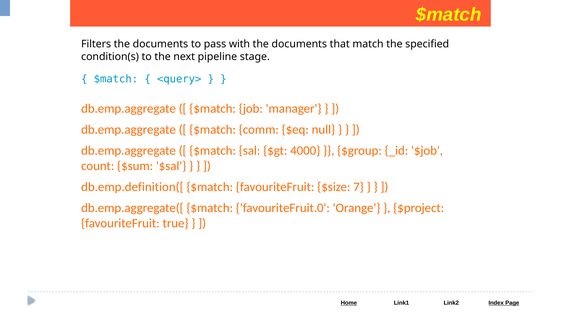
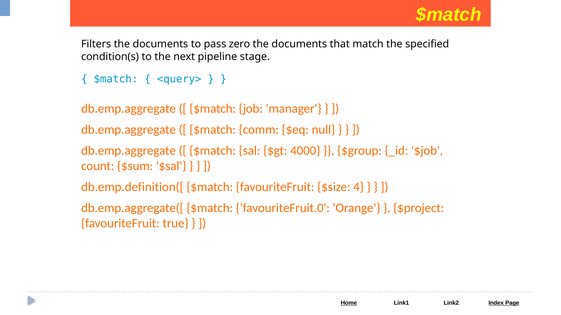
with: with -> zero (239, 44)
7: 7 -> 4 (358, 187)
